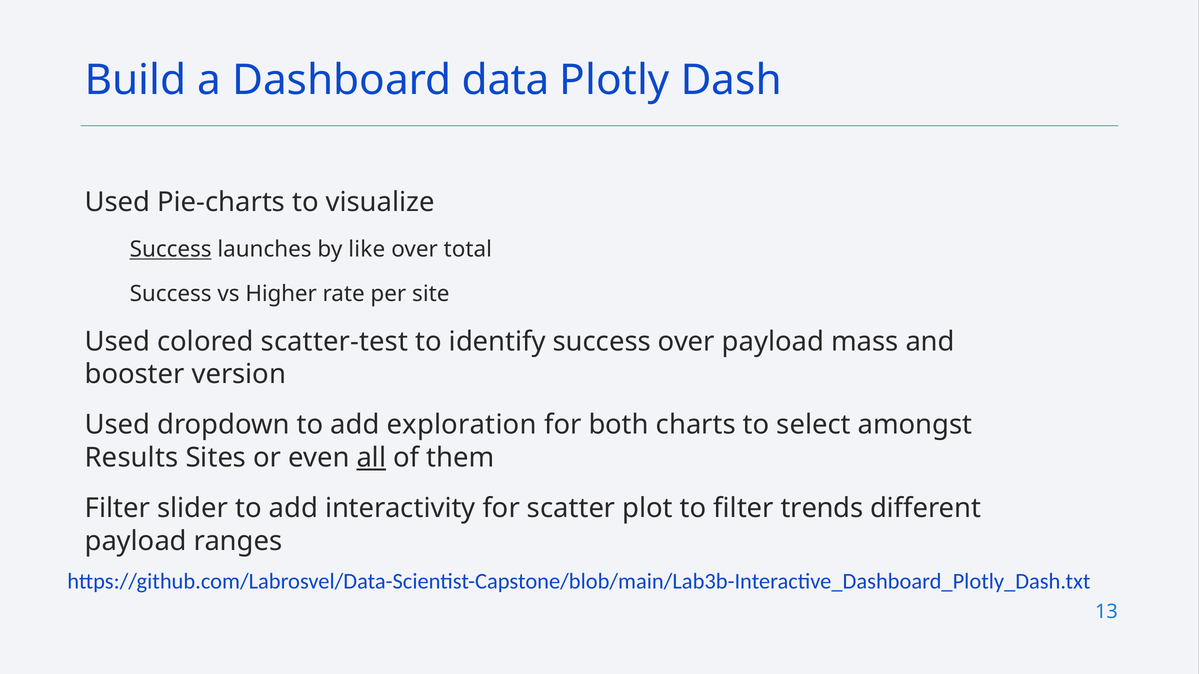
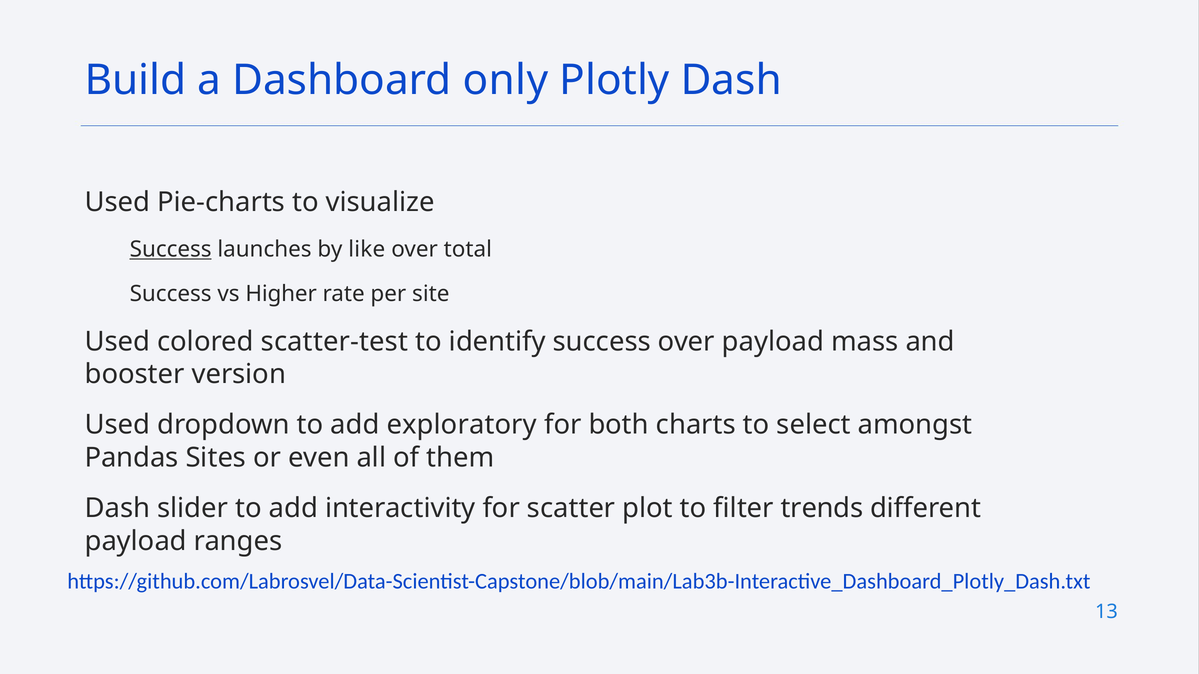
data: data -> only (505, 80)
exploration: exploration -> exploratory (462, 425)
Results: Results -> Pandas (132, 458)
all underline: present -> none (371, 458)
Filter: Filter -> Dash (117, 508)
